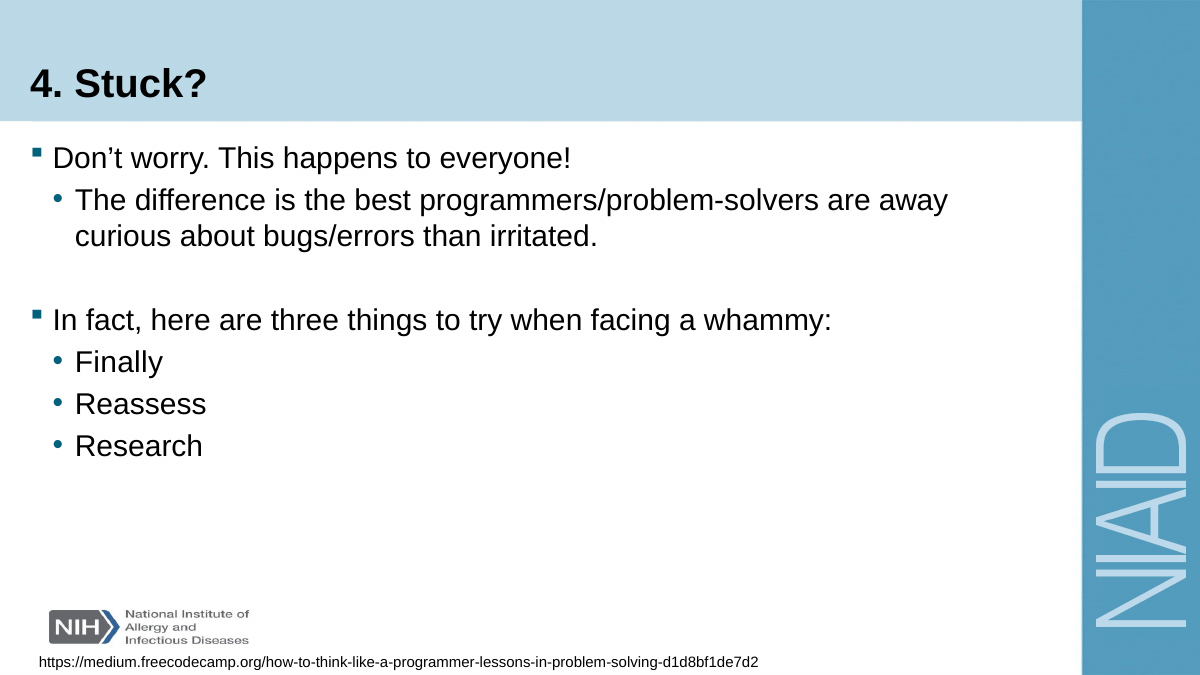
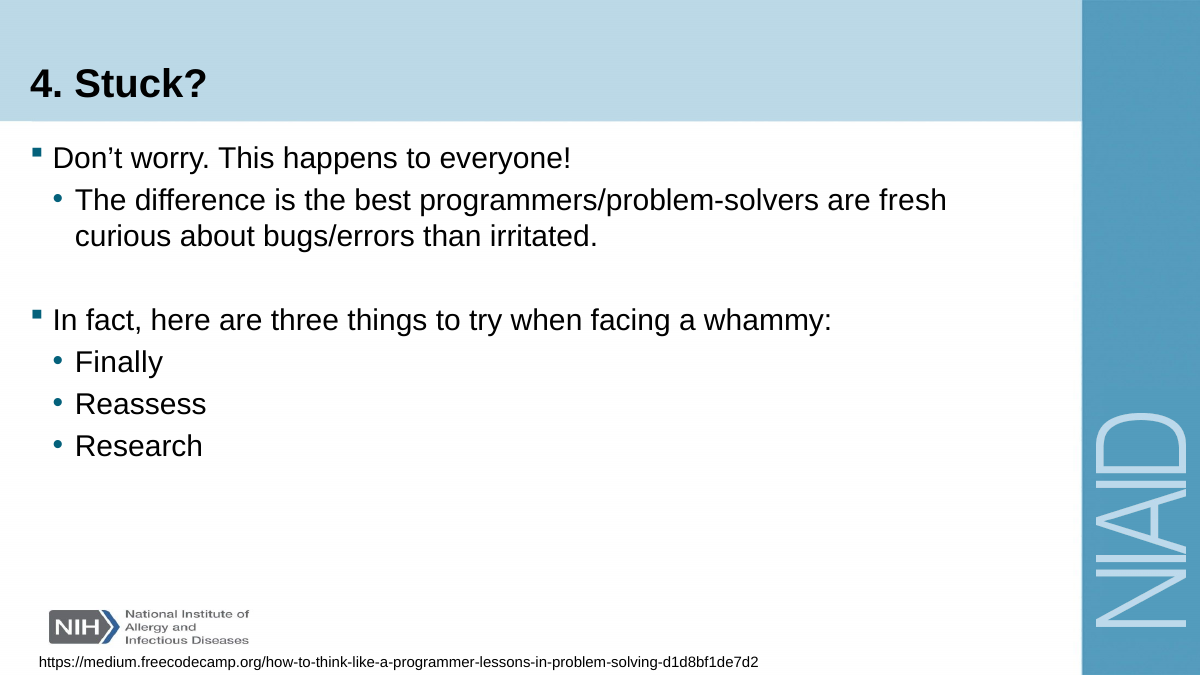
away: away -> fresh (913, 201)
